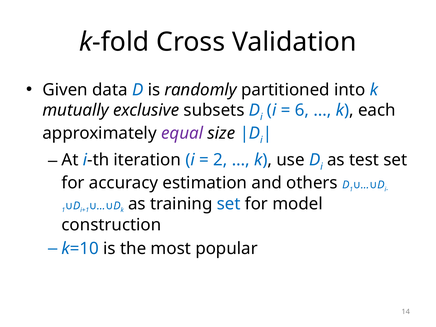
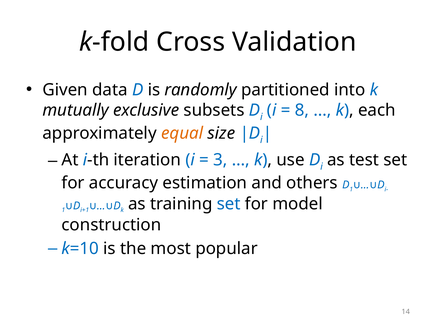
6: 6 -> 8 (302, 110)
equal colour: purple -> orange (182, 133)
2: 2 -> 3 (220, 160)
